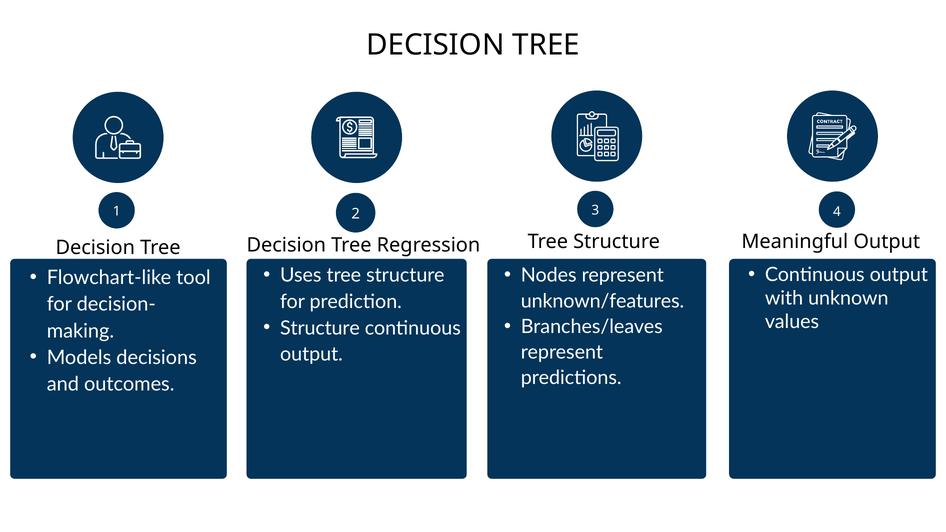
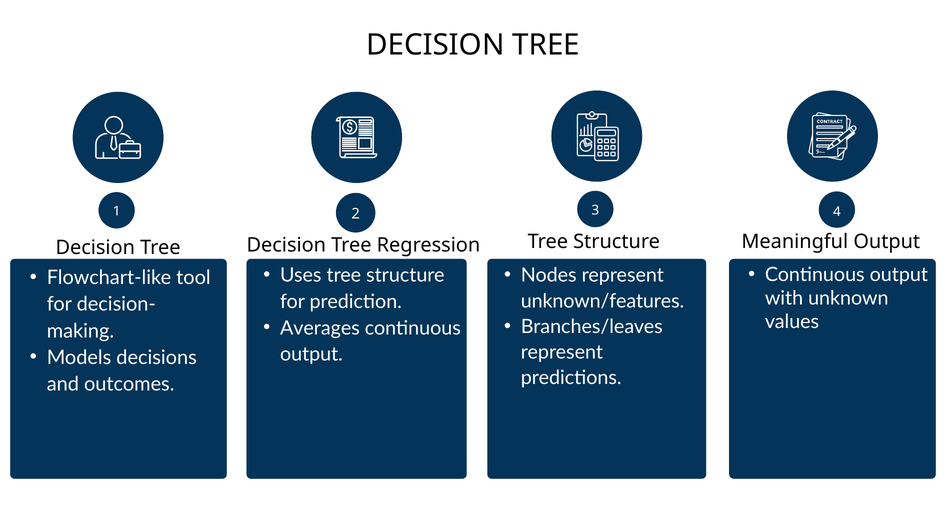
Structure: Structure -> Averages (320, 328)
